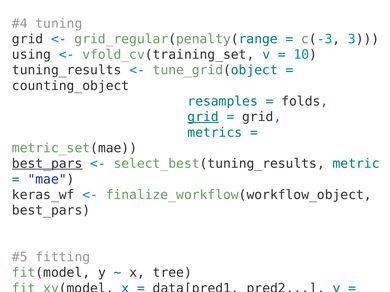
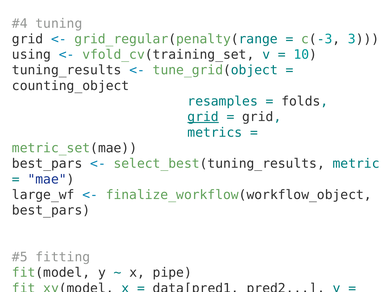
best_pars underline: present -> none (47, 164)
keras_wf: keras_wf -> large_wf (43, 195)
tree: tree -> pipe (172, 273)
